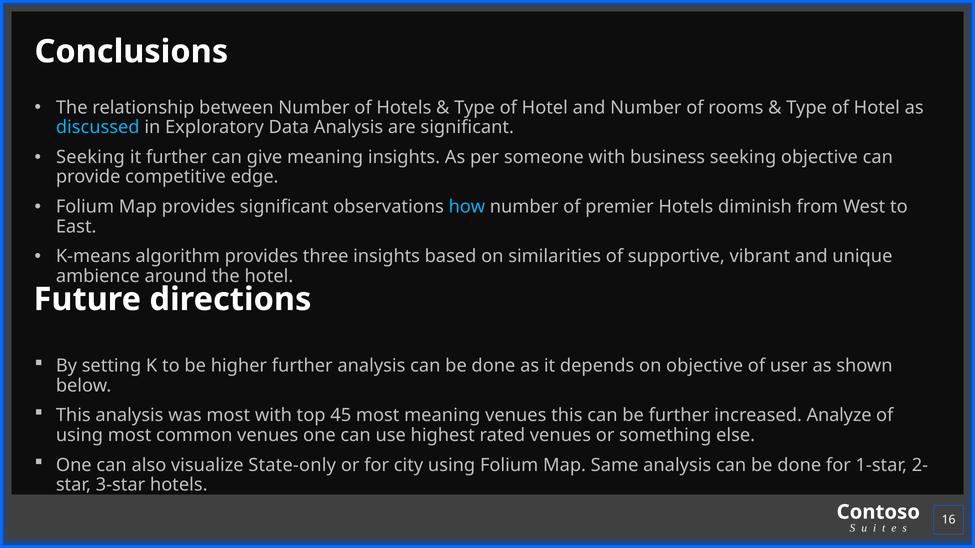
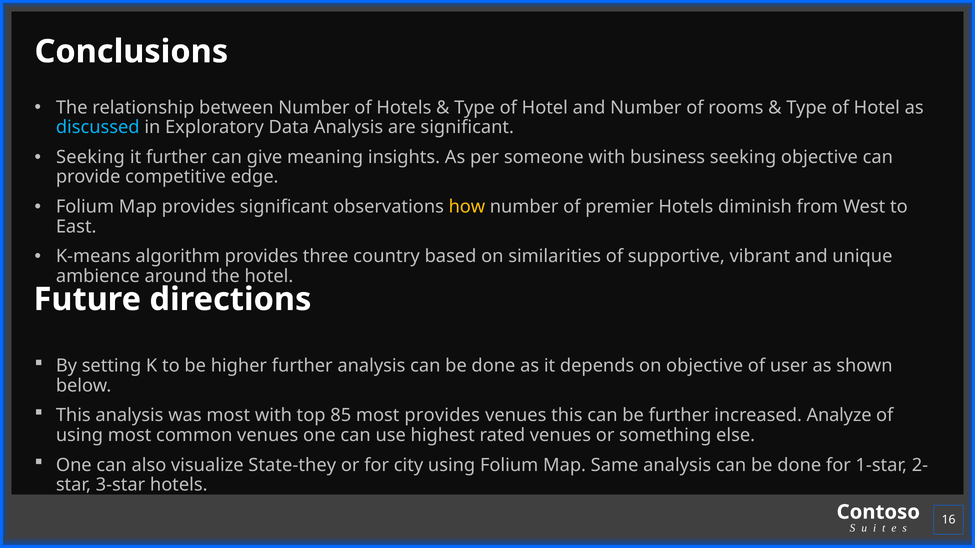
how colour: light blue -> yellow (467, 207)
three insights: insights -> country (387, 257)
45: 45 -> 85 (341, 416)
most meaning: meaning -> provides (442, 416)
State-only: State-only -> State-they (292, 465)
